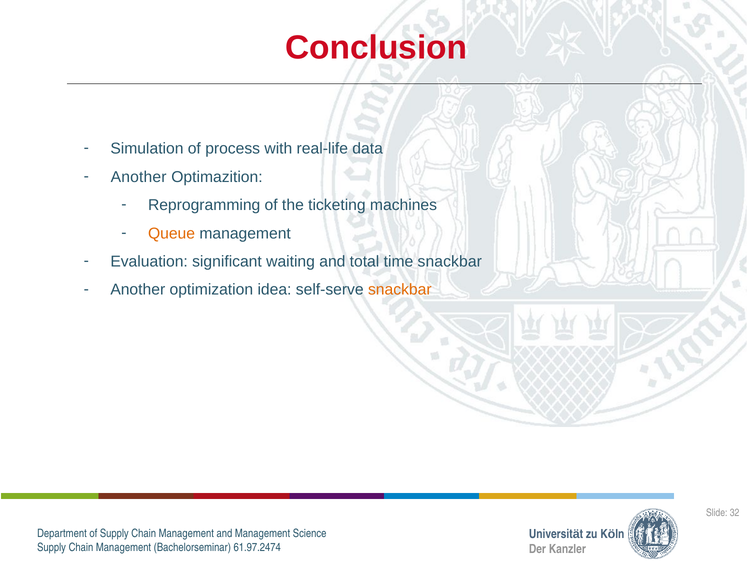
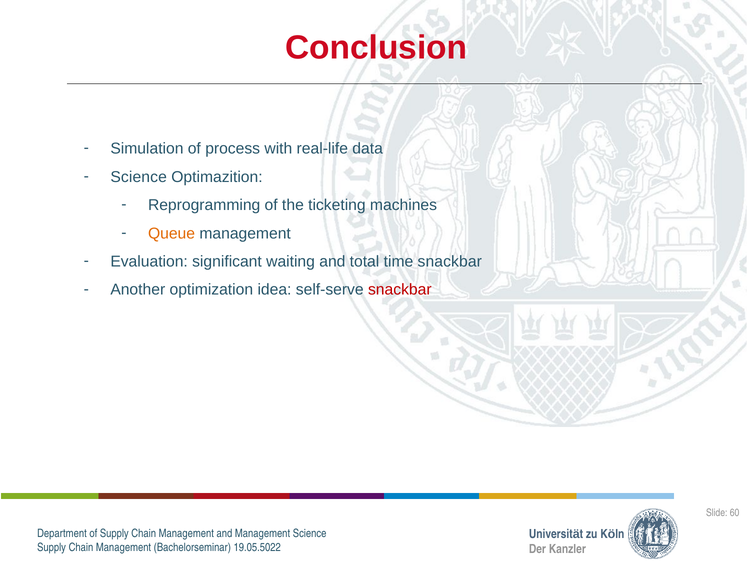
Another: Another -> Science (139, 177)
snackbar colour: orange -> red (400, 290)
32: 32 -> 60 (735, 513)
61.97.2474: 61.97.2474 -> 19.05.5022 (257, 547)
